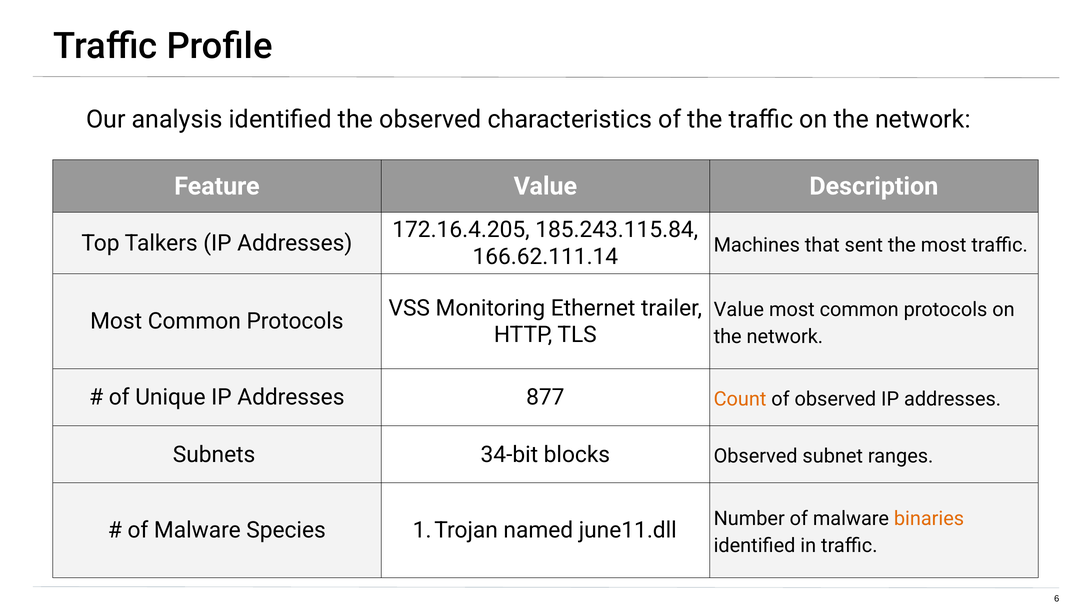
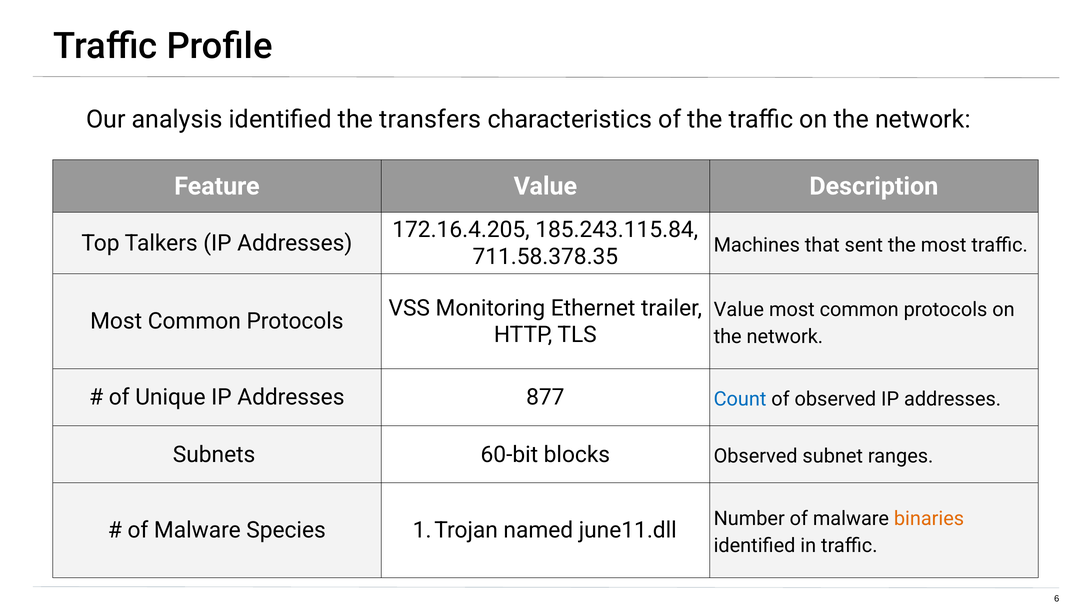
the observed: observed -> transfers (430, 120)
166.62.111.14: 166.62.111.14 -> 711.58.378.35 (545, 256)
Count colour: orange -> blue (740, 399)
34-bit: 34-bit -> 60-bit (509, 454)
